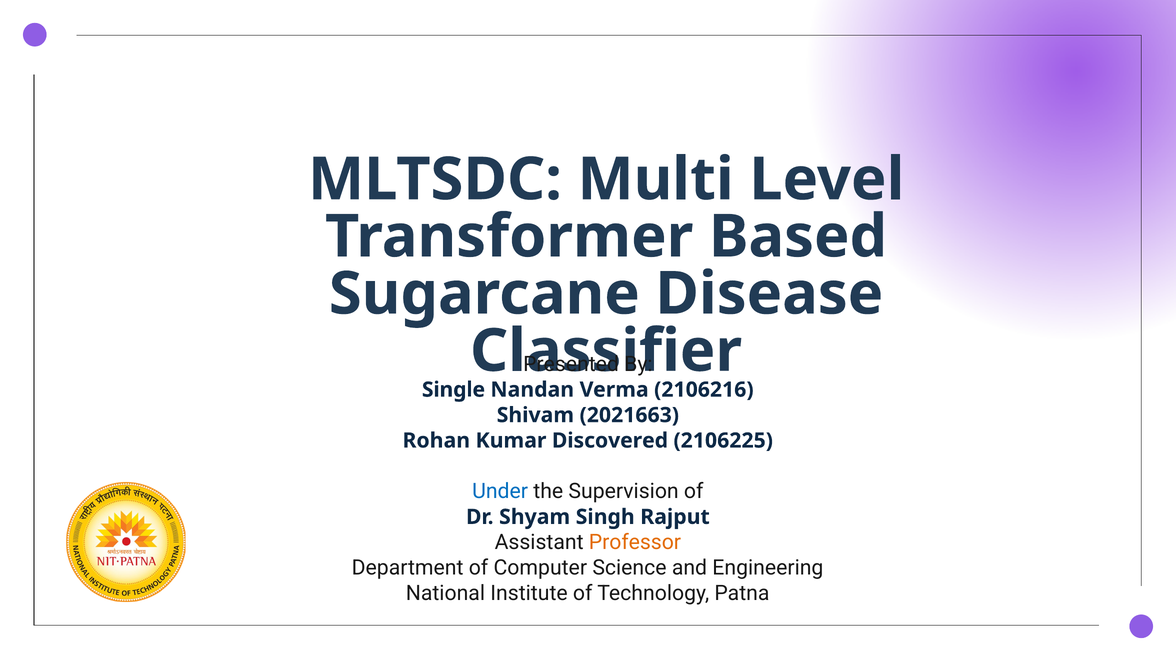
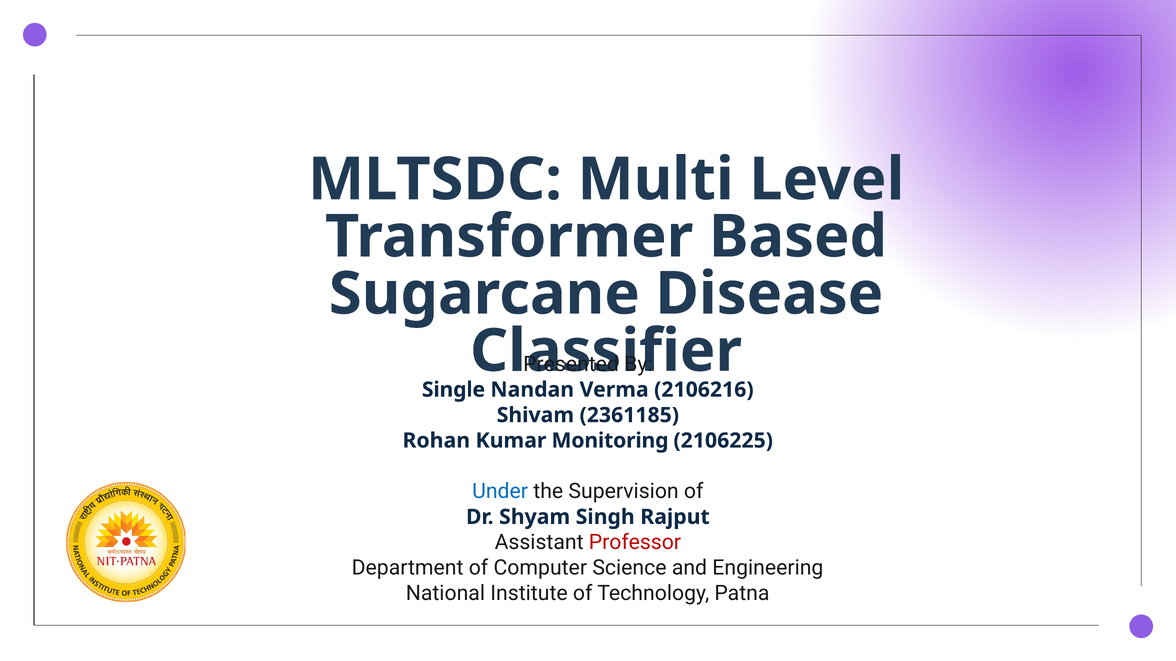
2021663: 2021663 -> 2361185 (629, 415)
Discovered: Discovered -> Monitoring (610, 441)
Professor colour: orange -> red (635, 543)
